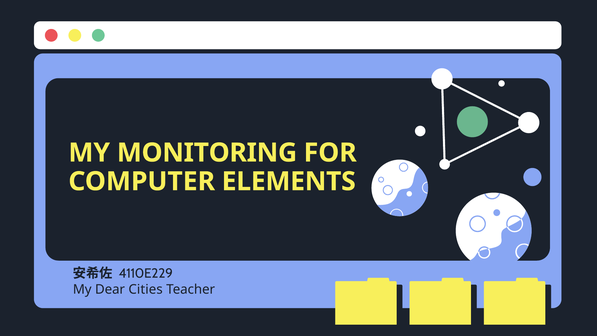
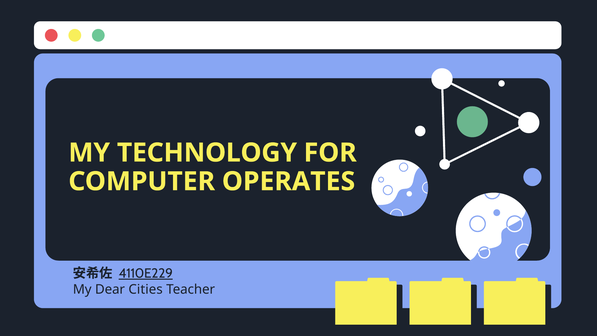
MONITORING: MONITORING -> TECHNOLOGY (207, 153)
ELEMENTS: ELEMENTS -> OPERATES (289, 181)
4110E229 underline: none -> present (146, 273)
